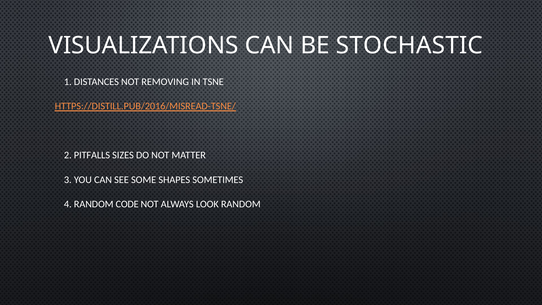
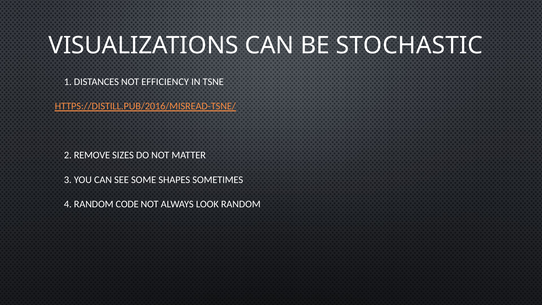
REMOVING: REMOVING -> EFFICIENCY (165, 82)
PITFALLS: PITFALLS -> REMOVE (92, 155)
